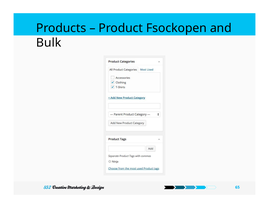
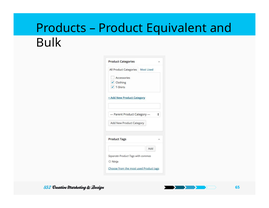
Fsockopen: Fsockopen -> Equivalent (176, 28)
